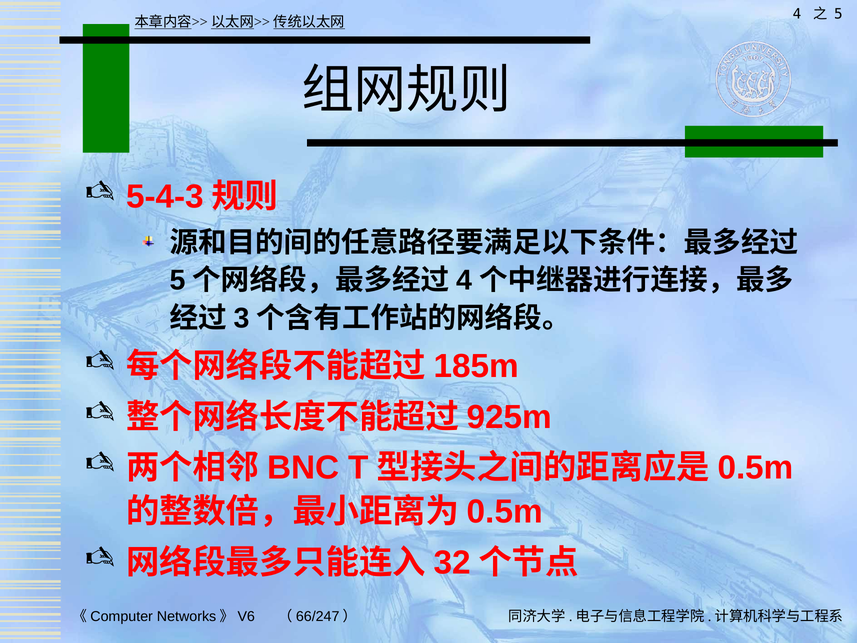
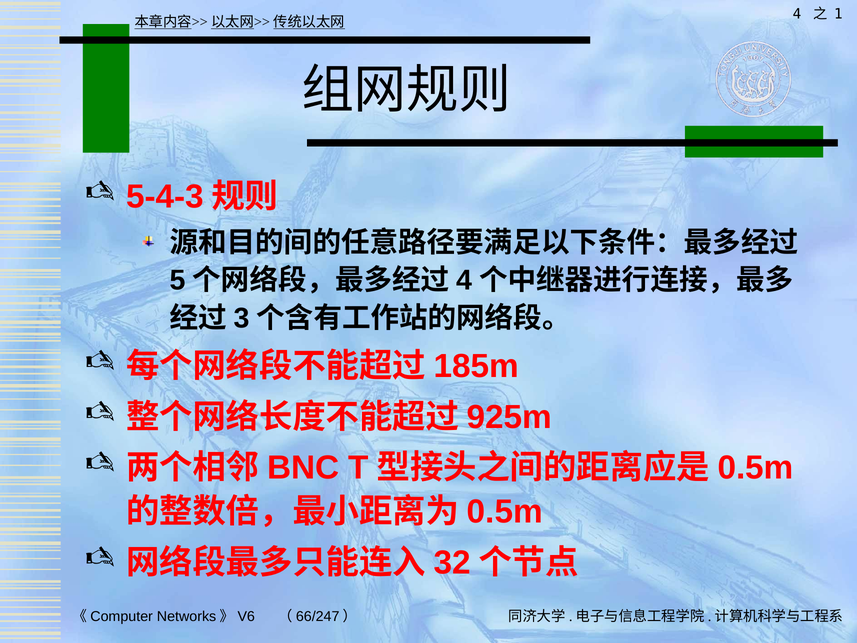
5: 5 -> 1 (838, 14)
